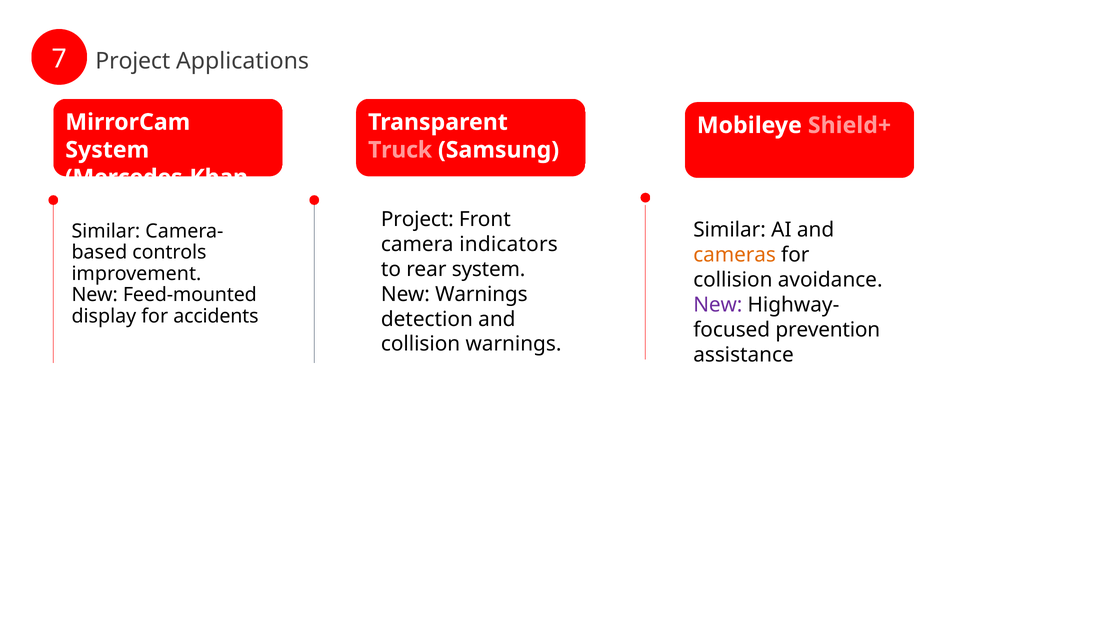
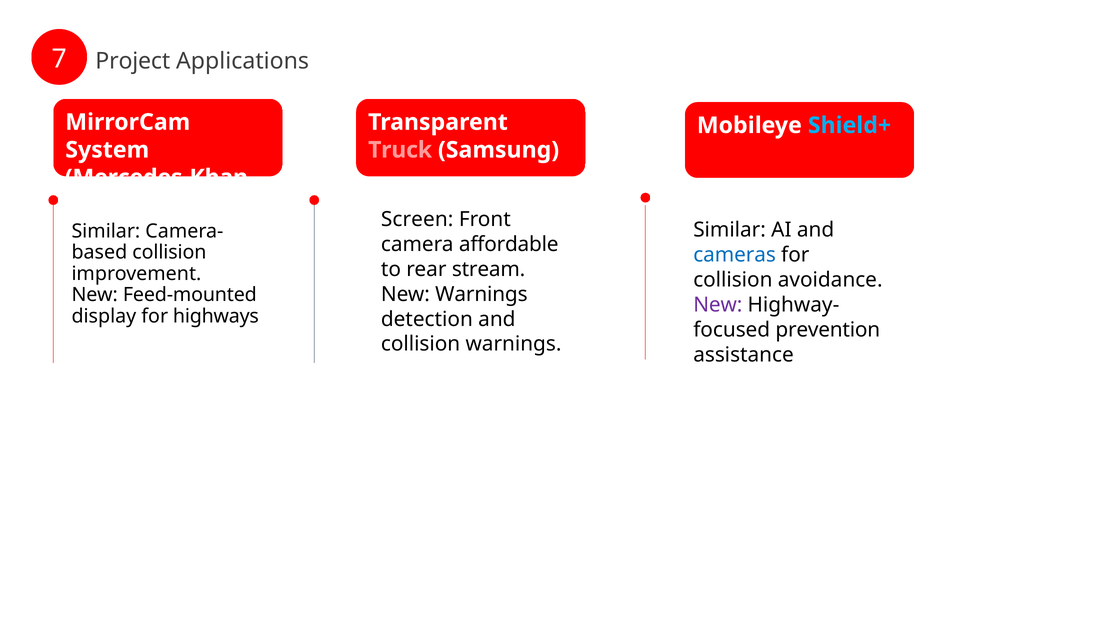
Shield+ colour: pink -> light blue (849, 125)
Project: Project -> Screen (417, 219)
indicators: indicators -> affordable (509, 244)
controls: controls -> collision (169, 252)
cameras colour: orange -> blue (735, 255)
rear system: system -> stream (489, 269)
accidents: accidents -> highways (216, 316)
